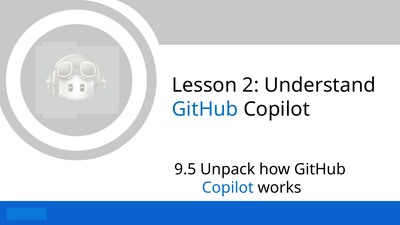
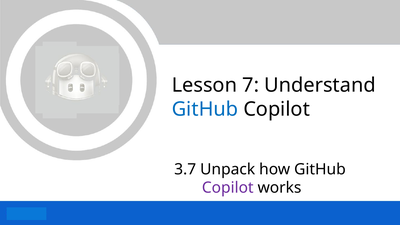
2: 2 -> 7 (251, 85)
9.5: 9.5 -> 3.7 (185, 169)
Copilot colour: blue -> purple (228, 188)
